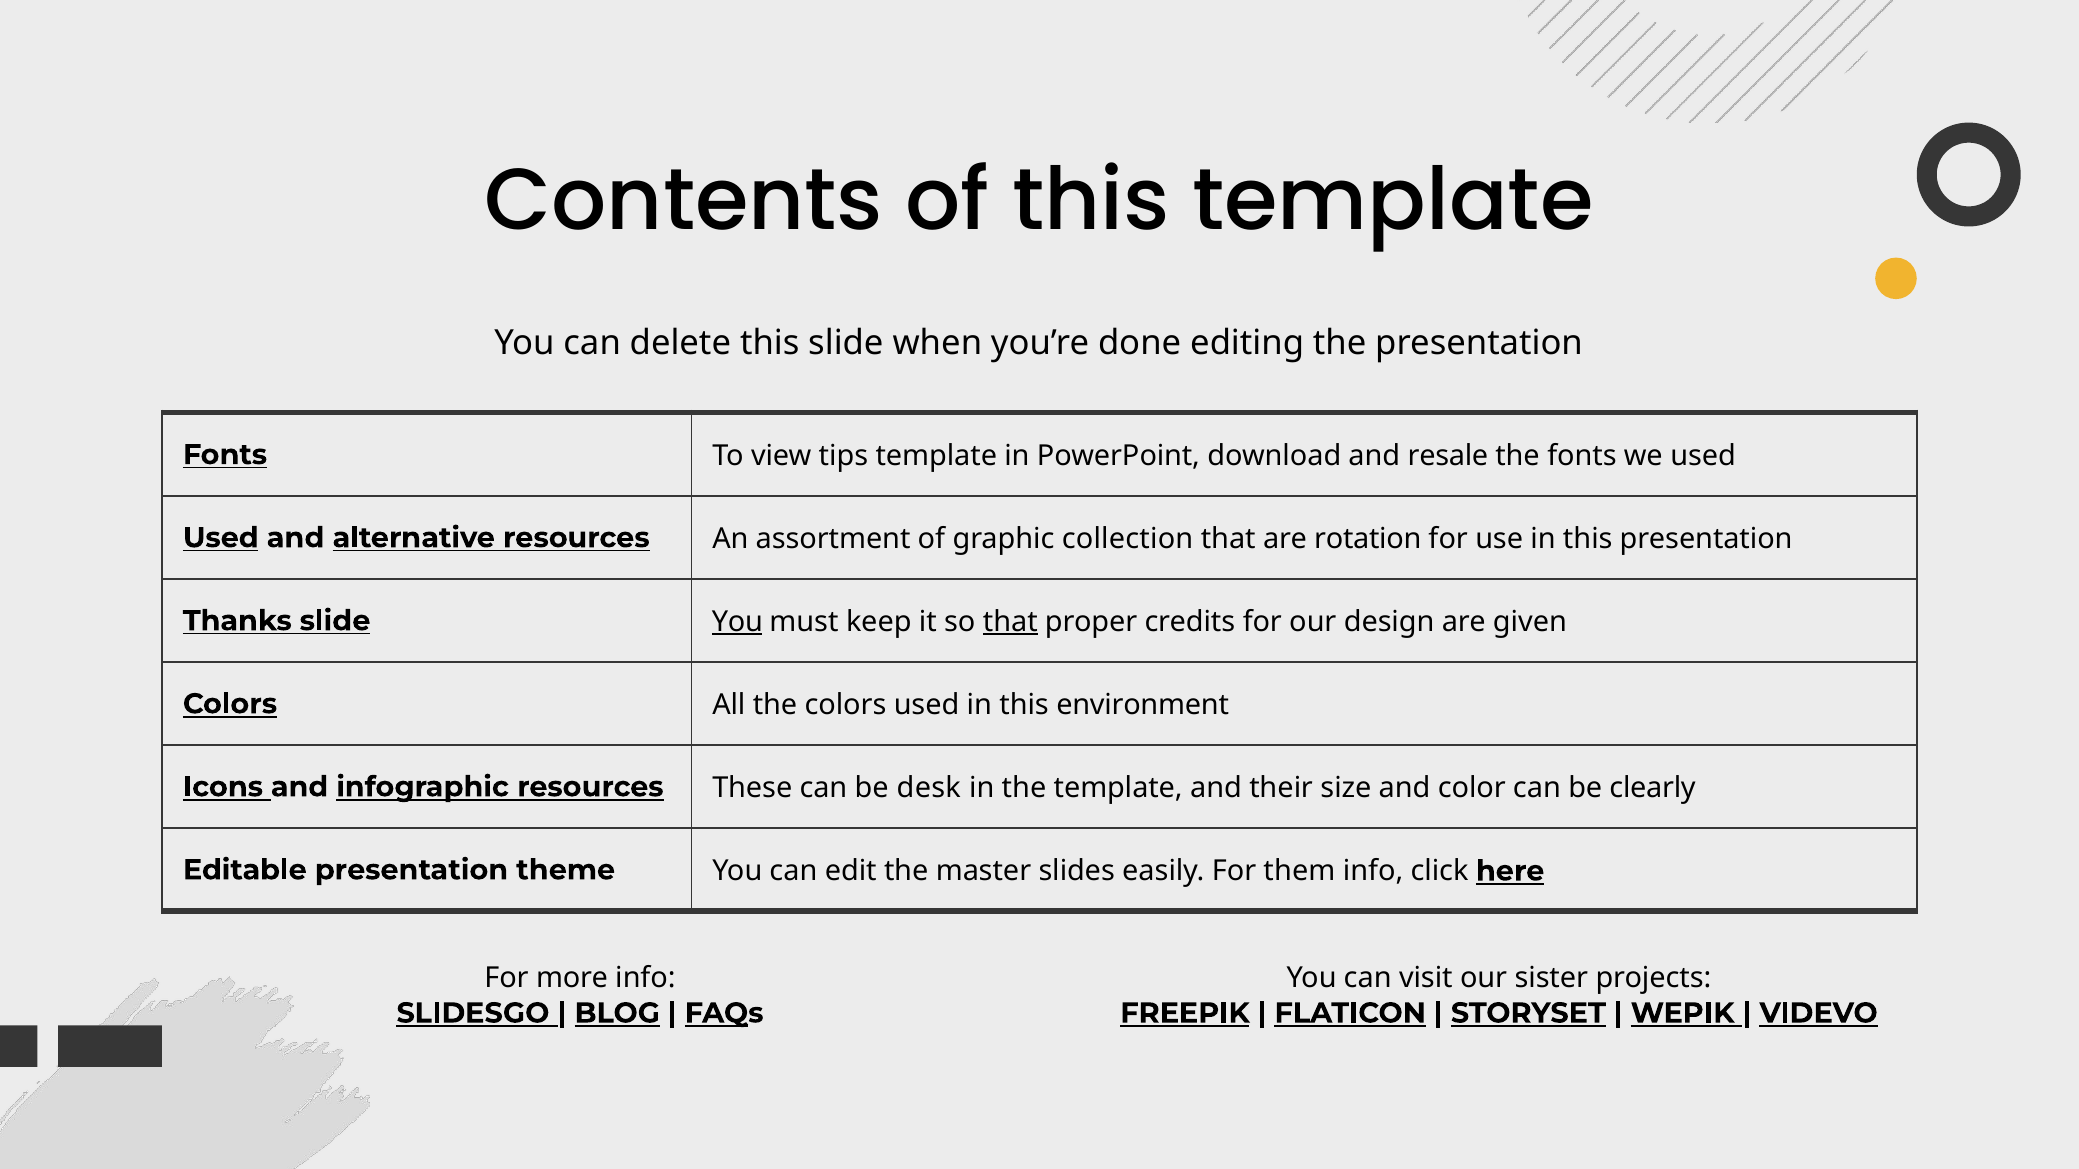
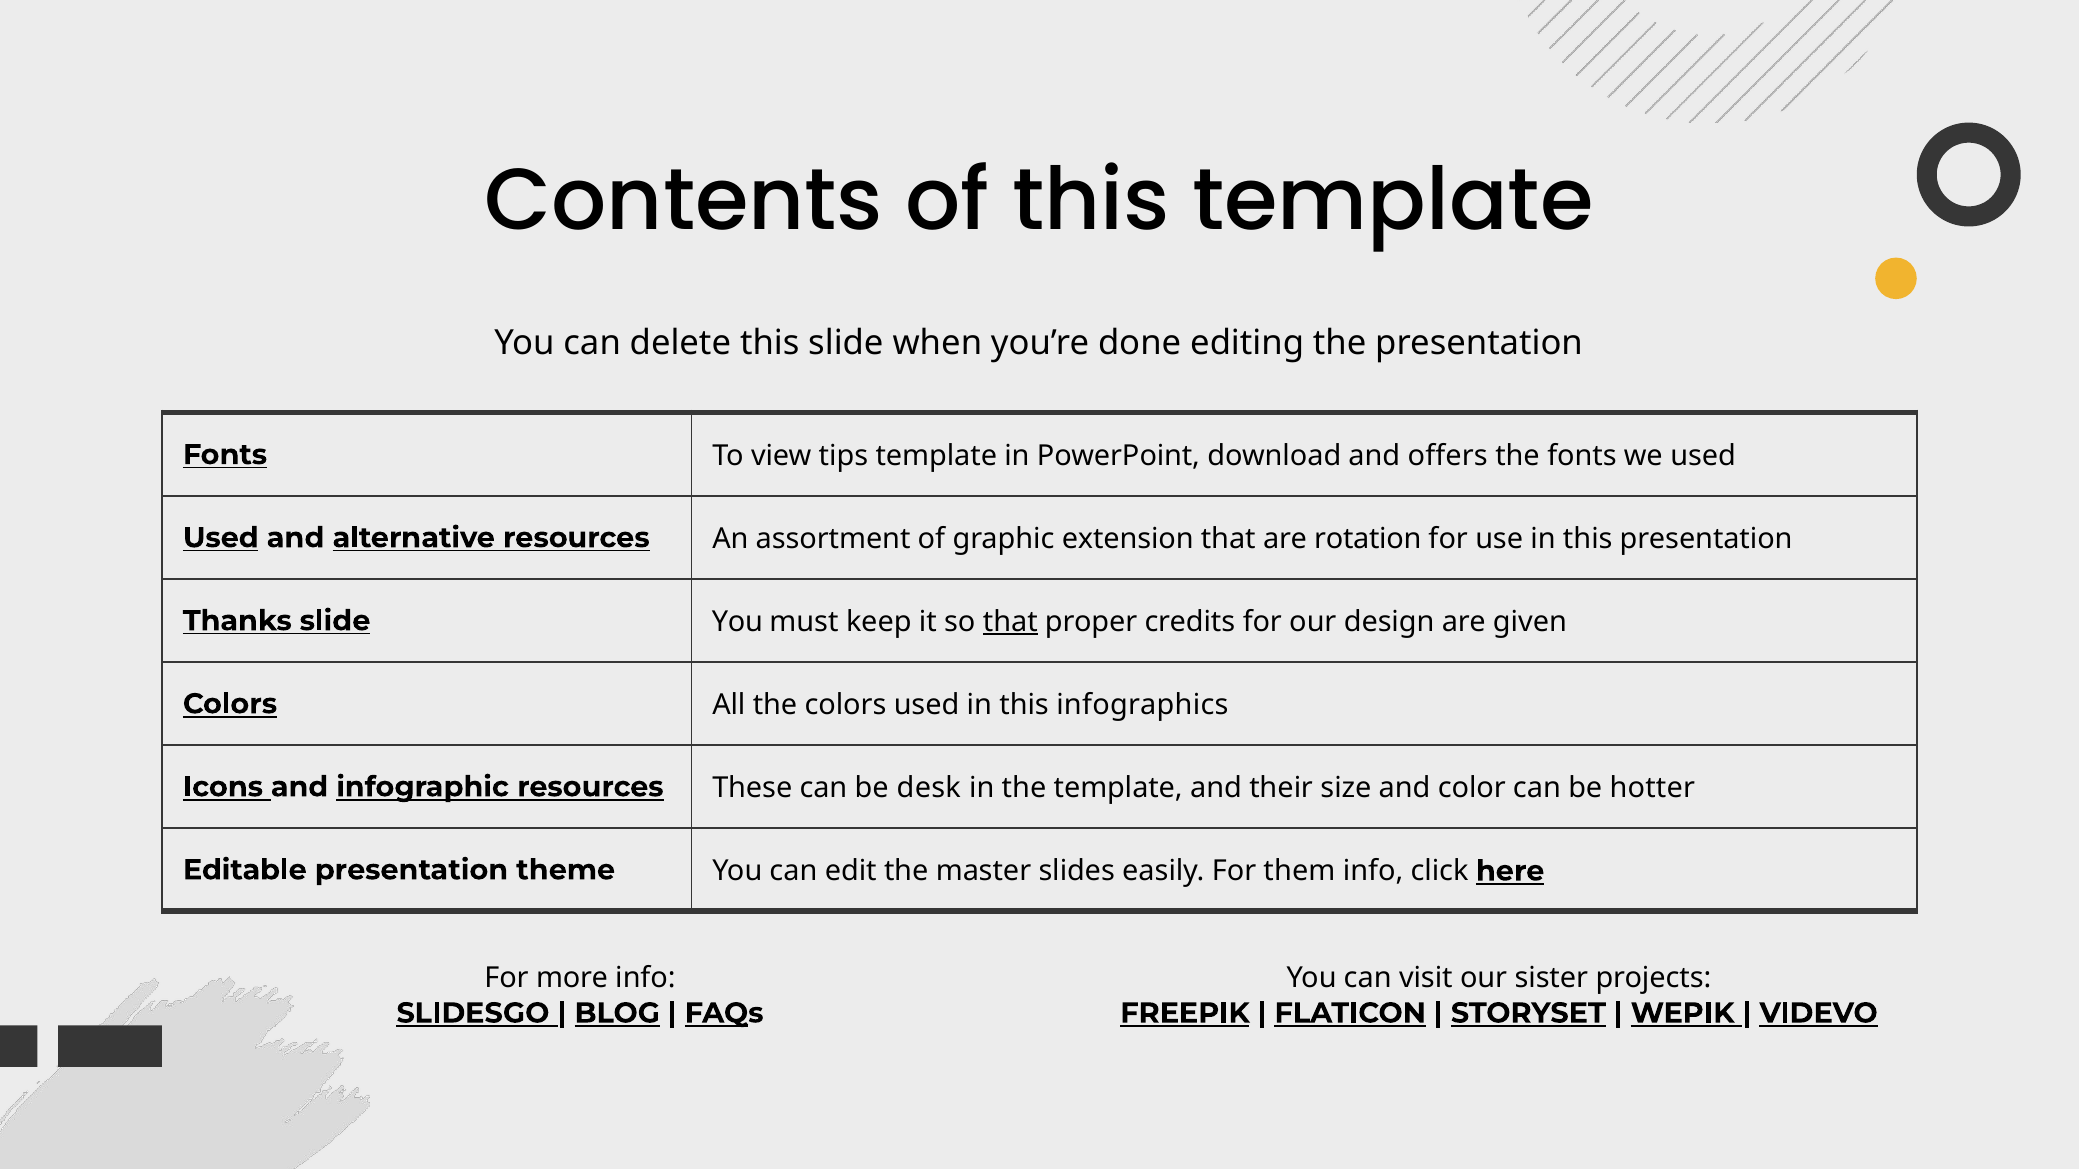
resale: resale -> offers (1448, 456)
collection: collection -> extension (1128, 539)
You underline: present -> none (737, 622)
environment: environment -> infographics (1142, 705)
clearly: clearly -> hotter (1652, 788)
